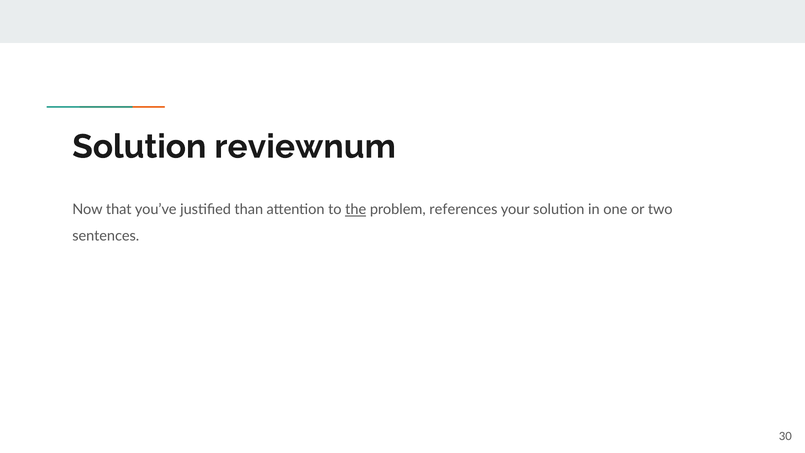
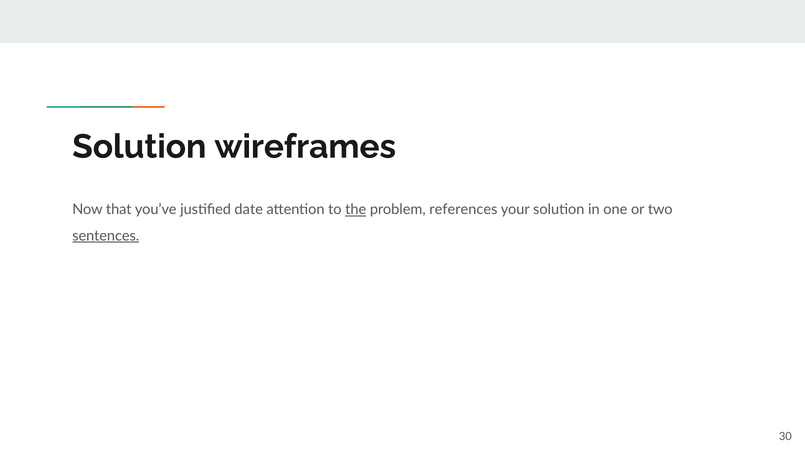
reviewnum: reviewnum -> wireframes (305, 147)
than: than -> date (249, 210)
sentences underline: none -> present (106, 236)
